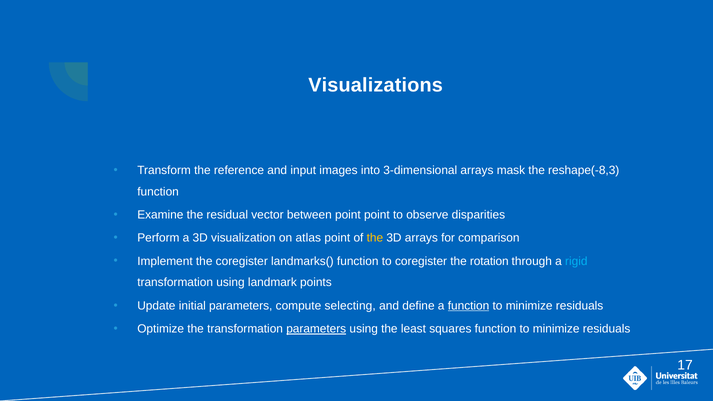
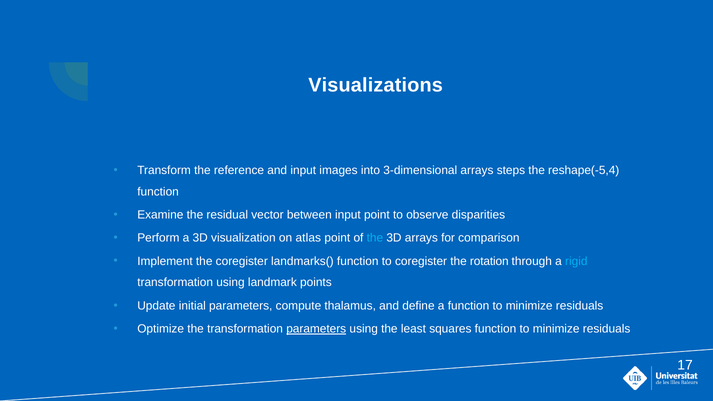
mask: mask -> steps (511, 170)
reshape(-8,3: reshape(-8,3 -> reshape(-5,4 (584, 170)
between point: point -> input (348, 215)
the colour: yellow -> light blue (375, 238)
selecting: selecting -> thalamus (350, 306)
function underline: present -> none (469, 306)
